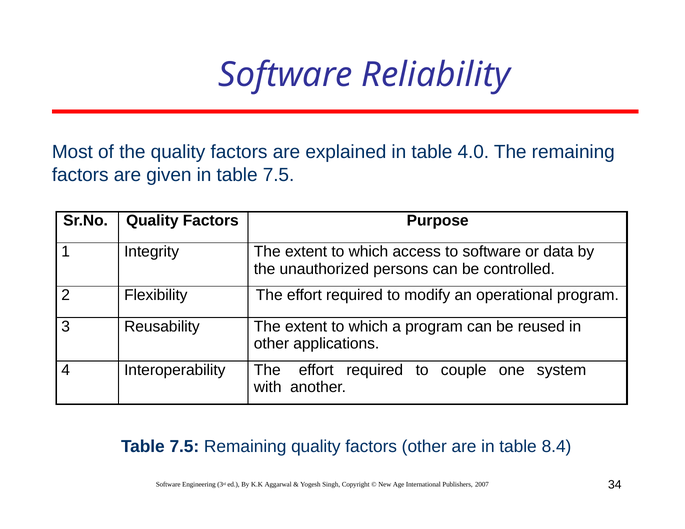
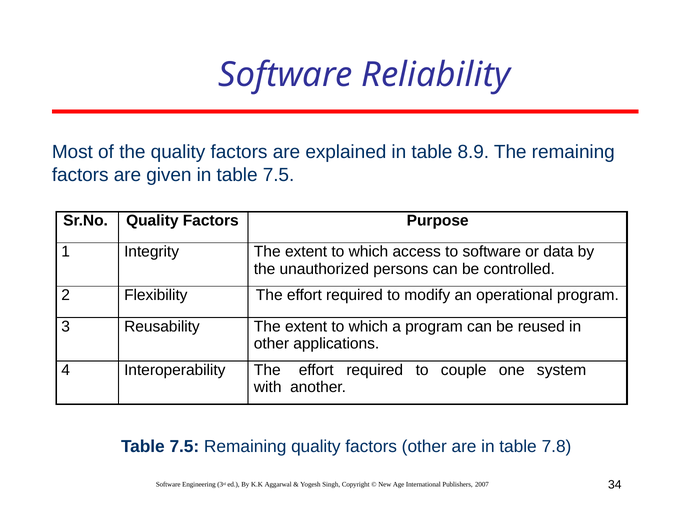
4.0: 4.0 -> 8.9 (473, 152)
8.4: 8.4 -> 7.8 (557, 447)
